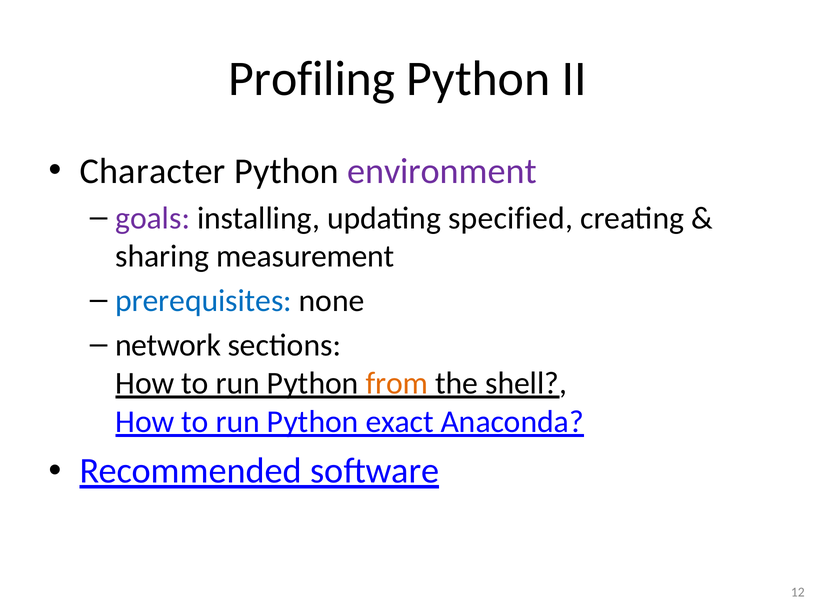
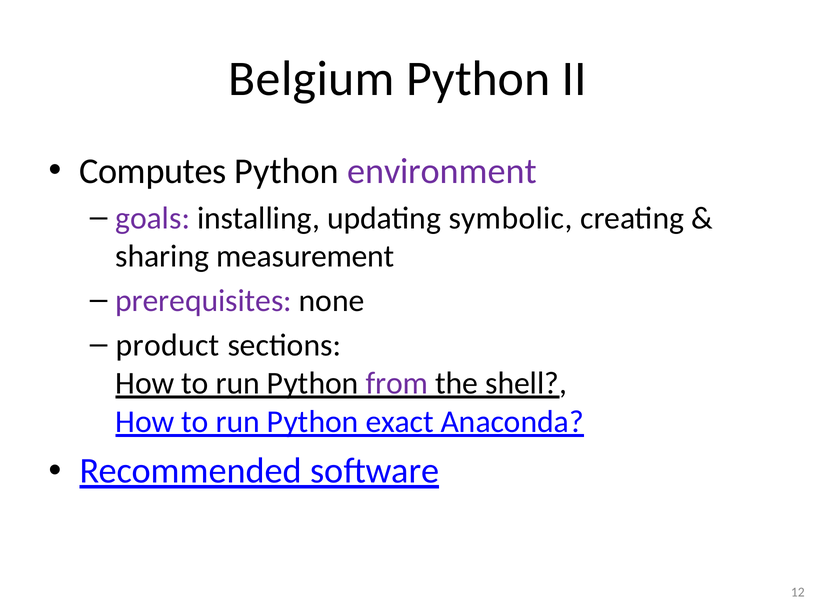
Profiling: Profiling -> Belgium (312, 79)
Character: Character -> Computes (153, 171)
specified: specified -> symbolic (511, 218)
prerequisites colour: blue -> purple (204, 301)
network: network -> product (168, 345)
from colour: orange -> purple (397, 383)
